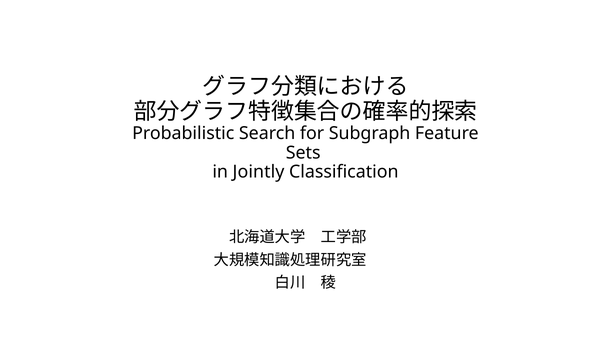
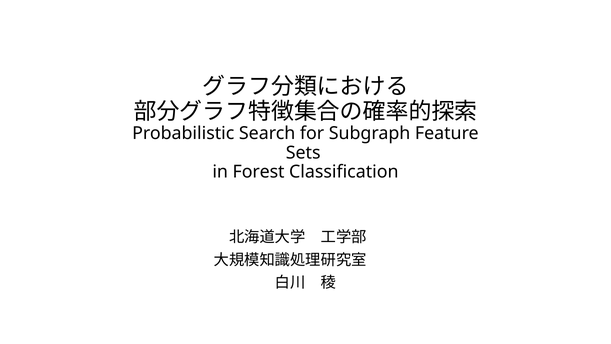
Jointly: Jointly -> Forest (259, 172)
